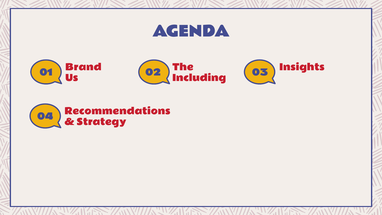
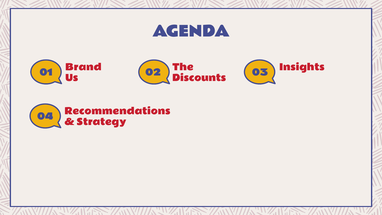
Including: Including -> Discounts (199, 78)
